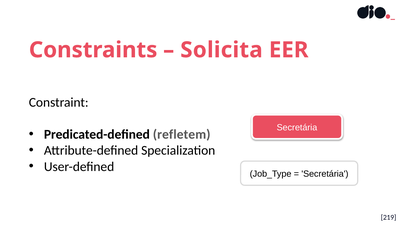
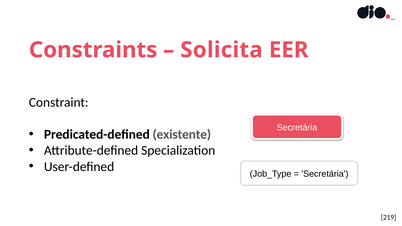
refletem: refletem -> existente (182, 135)
